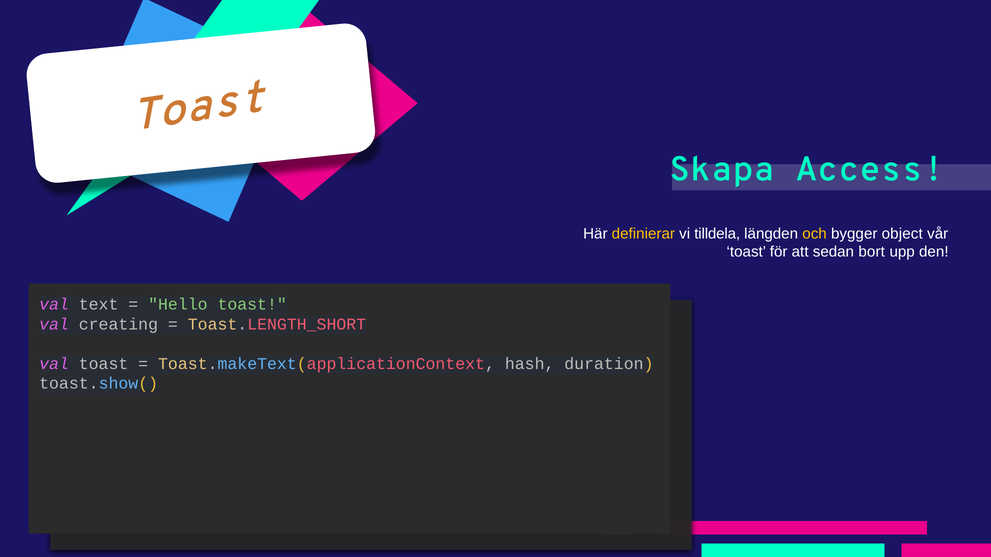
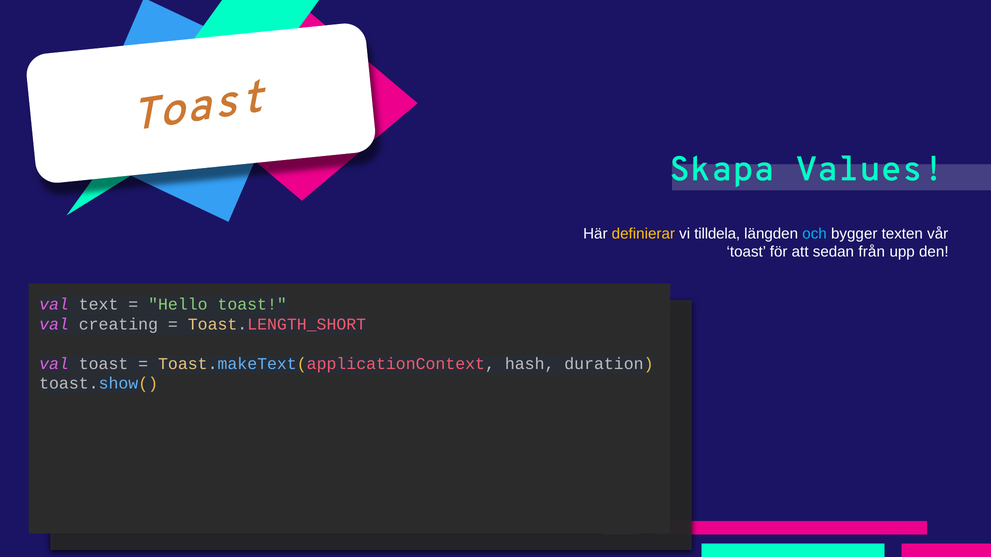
Access: Access -> Values (870, 169)
och colour: yellow -> light blue (815, 234)
object: object -> texten (902, 234)
bort: bort -> från (872, 252)
